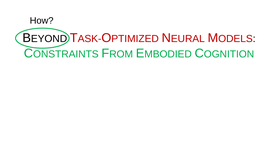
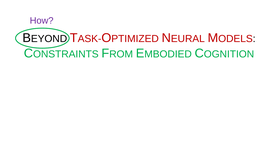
How colour: black -> purple (42, 21)
